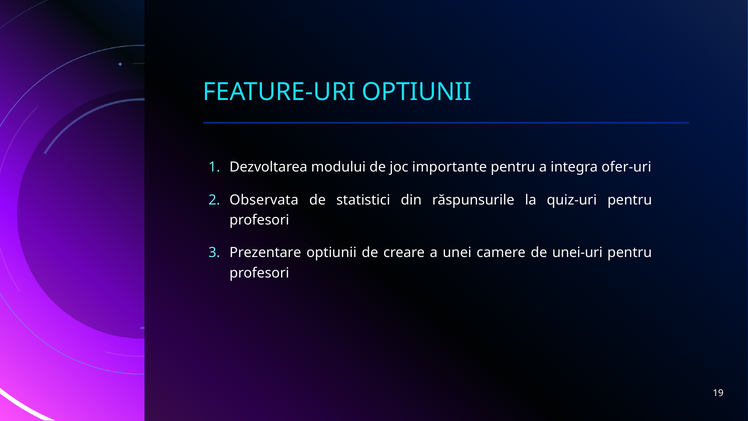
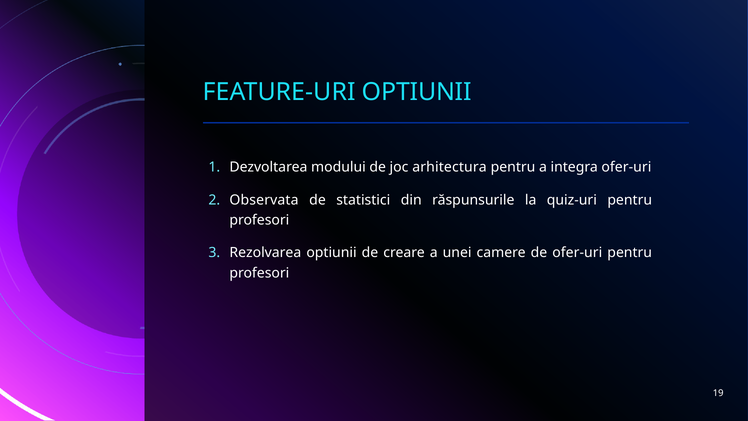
importante: importante -> arhitectura (449, 167)
Prezentare: Prezentare -> Rezolvarea (265, 253)
de unei-uri: unei-uri -> ofer-uri (577, 253)
